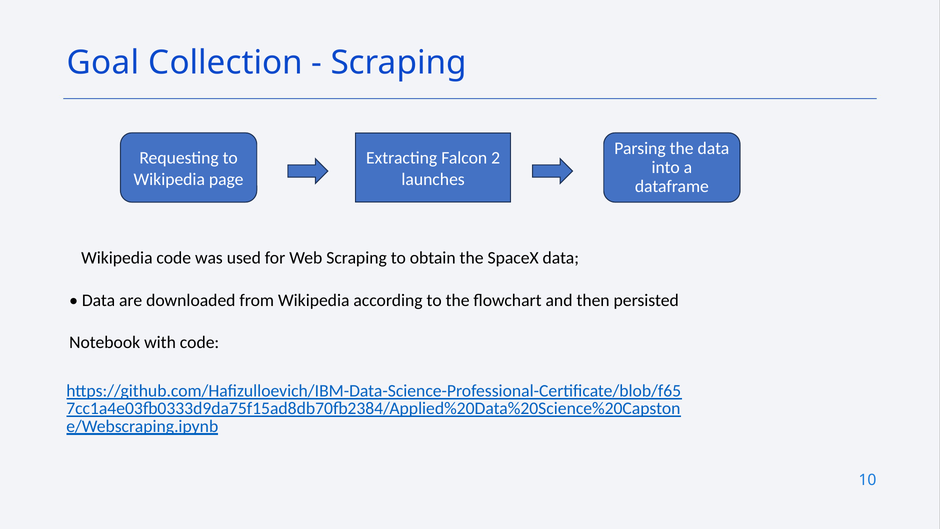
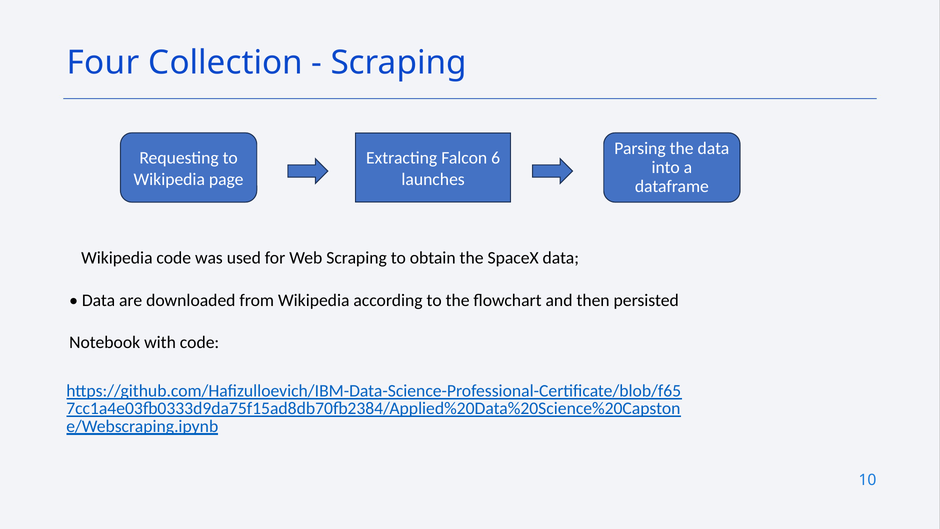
Goal: Goal -> Four (103, 63)
2: 2 -> 6 (496, 158)
